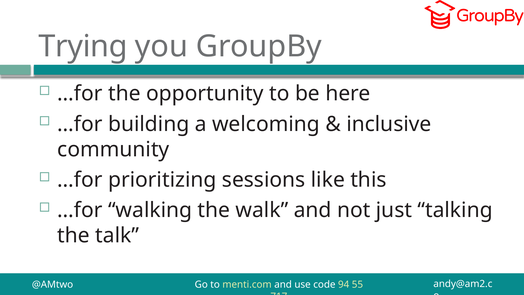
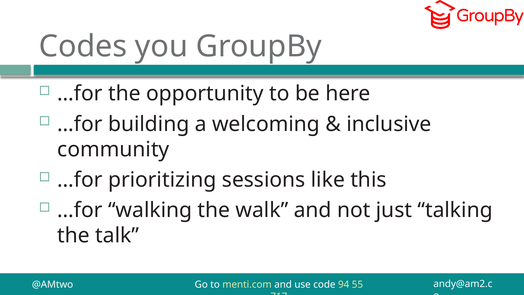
Trying: Trying -> Codes (83, 46)
